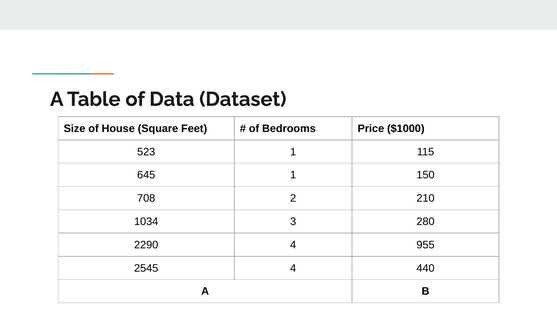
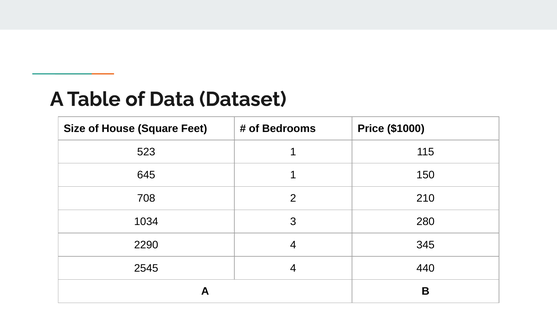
955: 955 -> 345 (426, 245)
